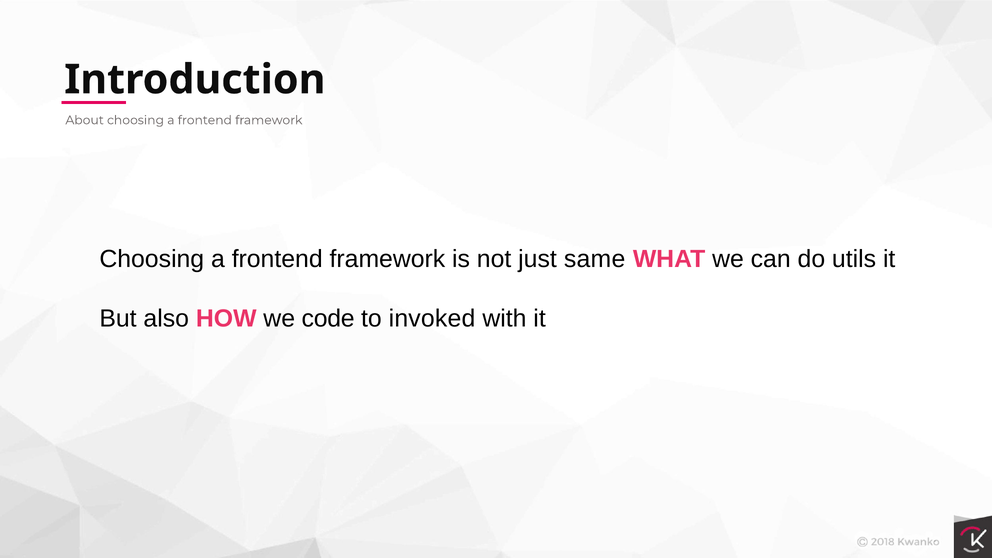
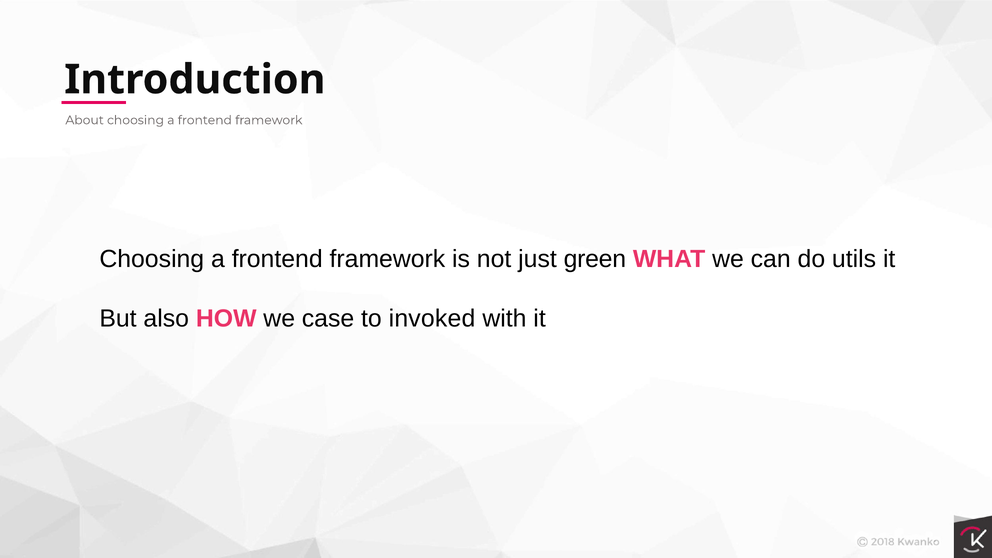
same: same -> green (595, 259)
code: code -> case (328, 319)
